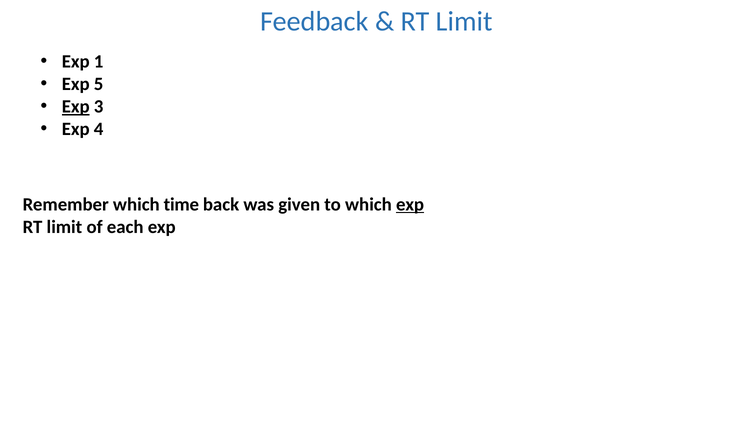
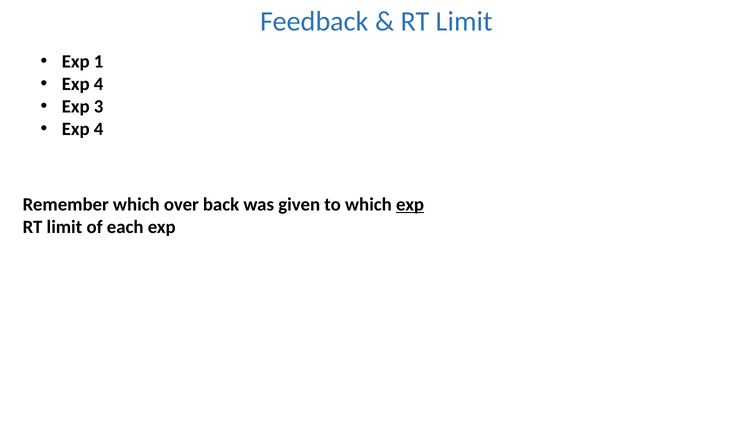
5: 5 -> 4 (99, 84)
Exp underline: present -> none (76, 107)
time: time -> over (181, 205)
